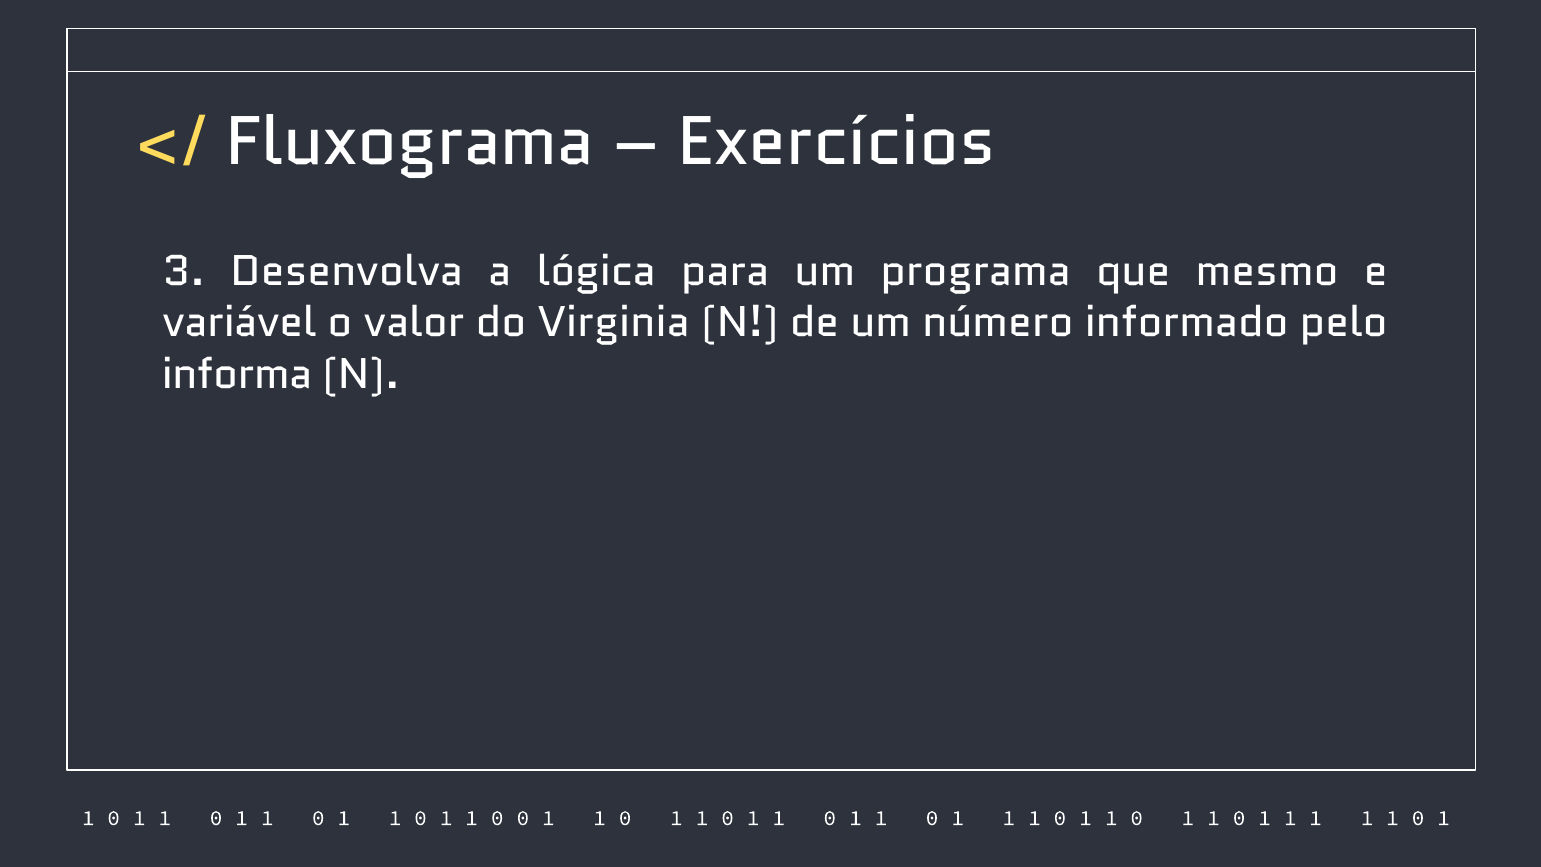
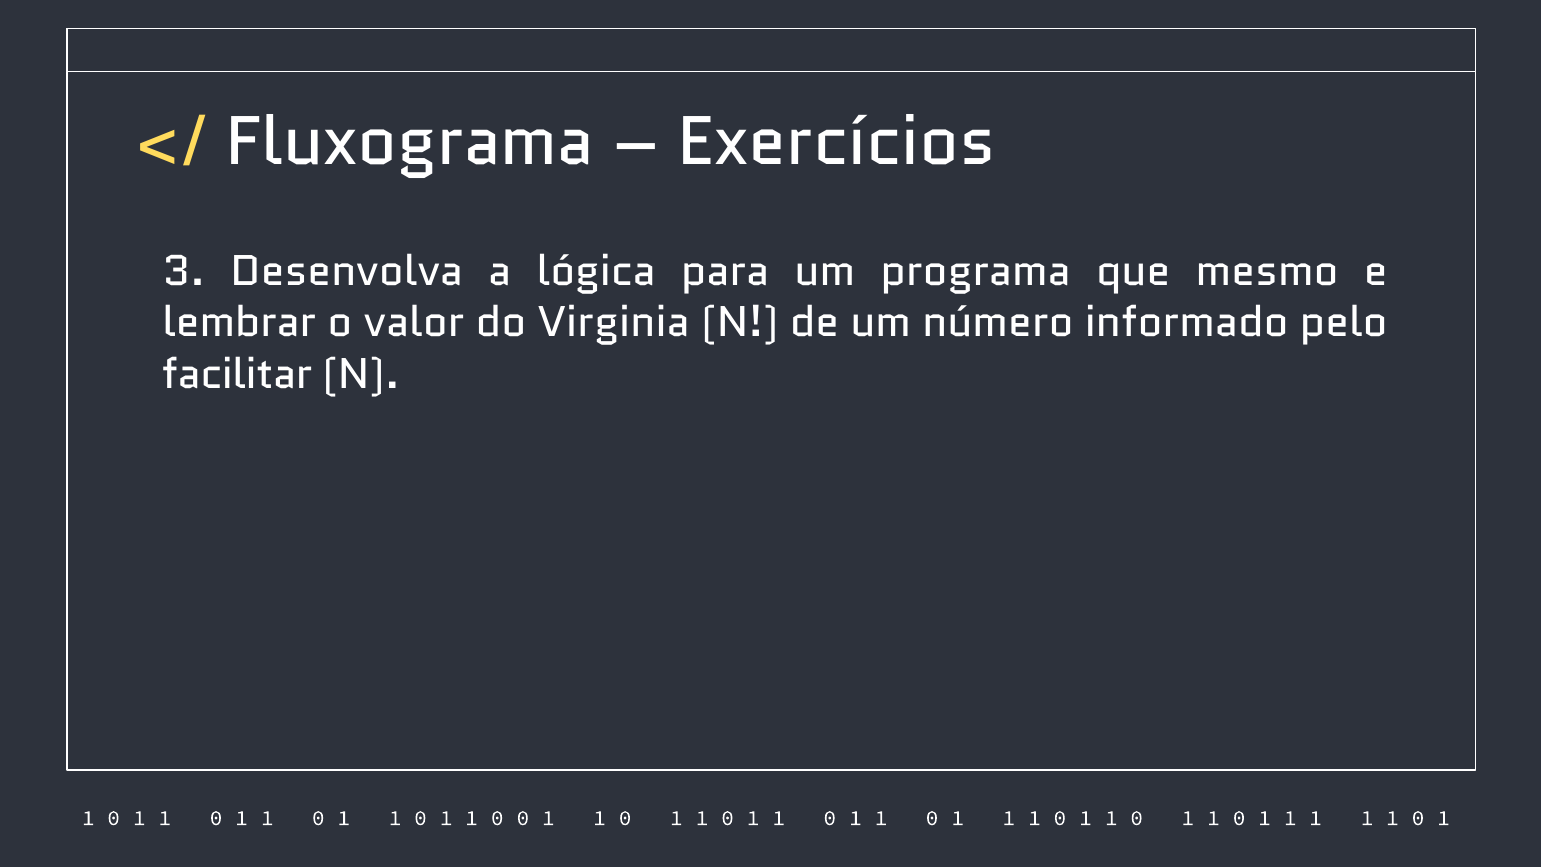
variável: variável -> lembrar (239, 323)
informa: informa -> facilitar (237, 374)
